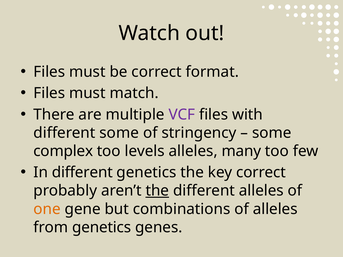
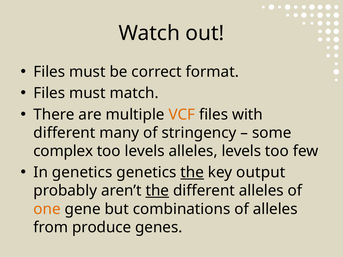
VCF colour: purple -> orange (182, 115)
different some: some -> many (119, 133)
alleles many: many -> levels (241, 151)
In different: different -> genetics (82, 173)
the underline: none -> present (192, 173)
key correct: correct -> output (261, 173)
from genetics: genetics -> produce (102, 227)
